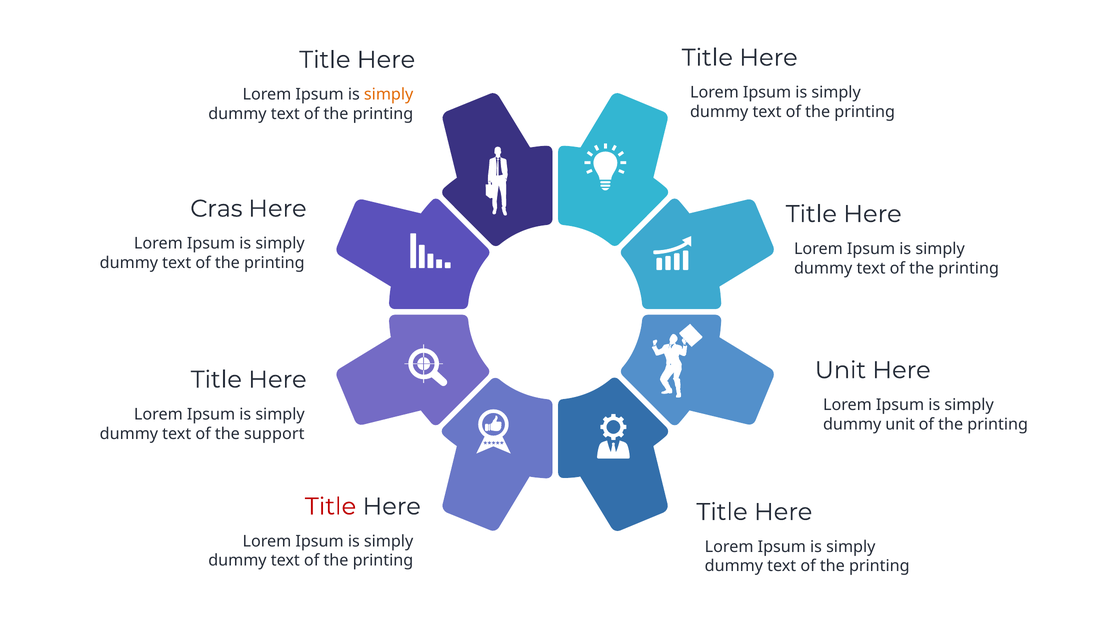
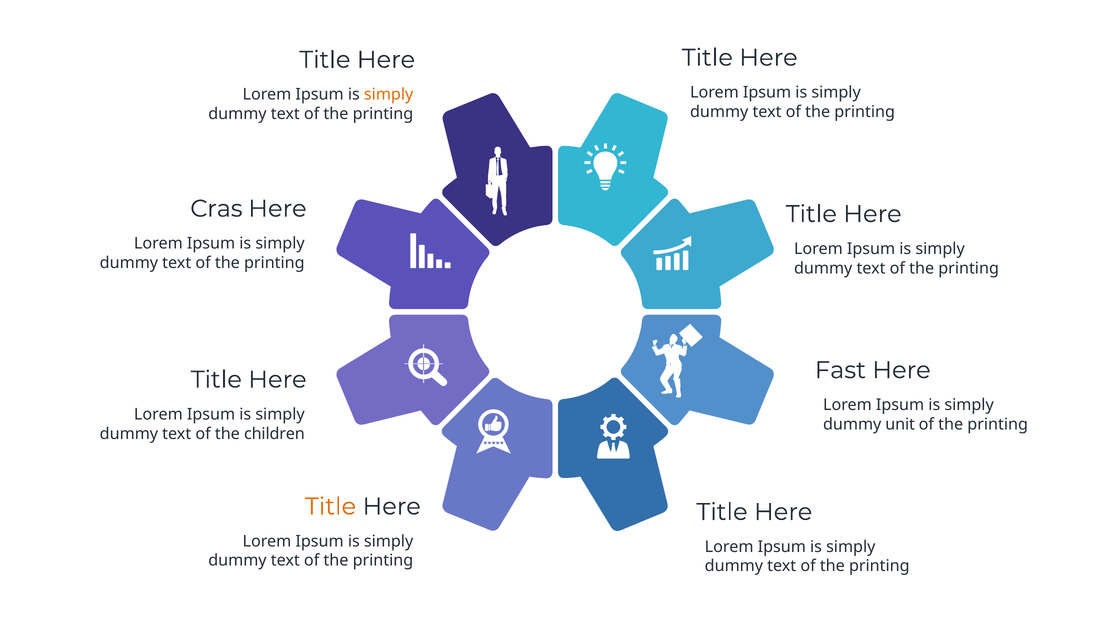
Unit: Unit -> Fast (840, 370)
support: support -> children (274, 434)
Title colour: red -> orange (331, 506)
